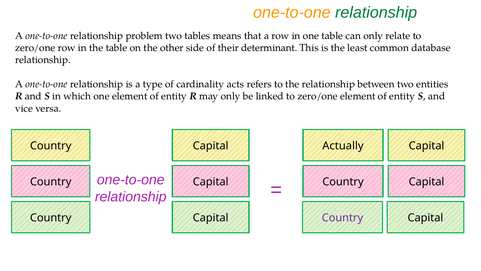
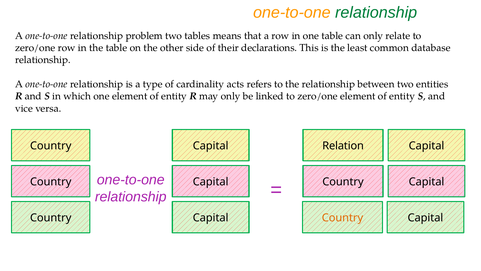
determinant: determinant -> declarations (269, 48)
Actually: Actually -> Relation (343, 146)
Country colour: purple -> orange (342, 218)
